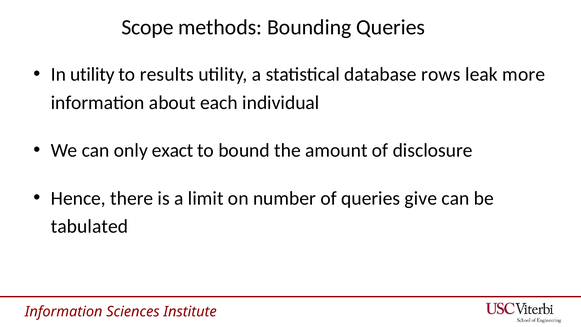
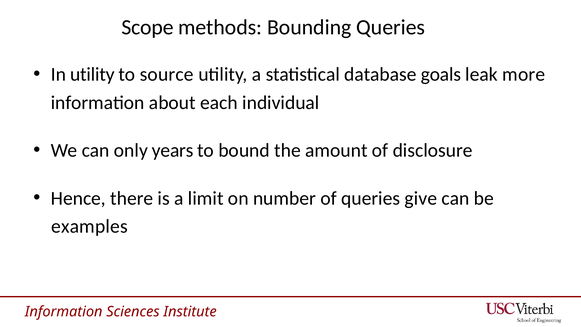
results: results -> source (167, 74)
rows: rows -> goals (441, 74)
exact: exact -> years (173, 150)
tabulated: tabulated -> examples (89, 226)
